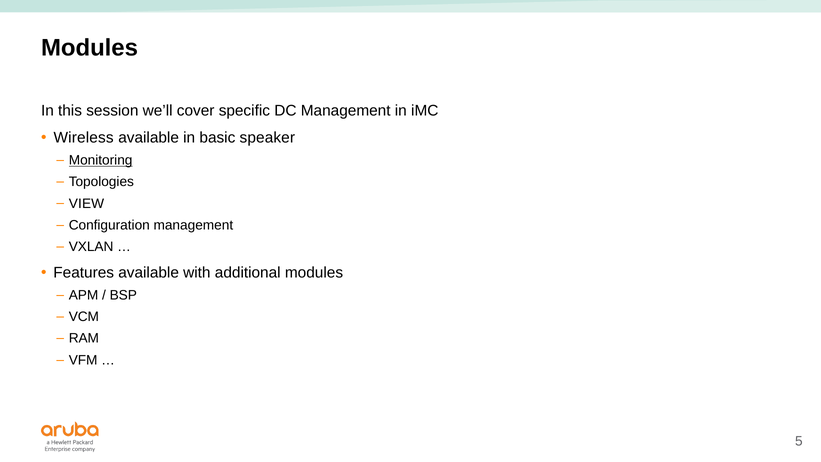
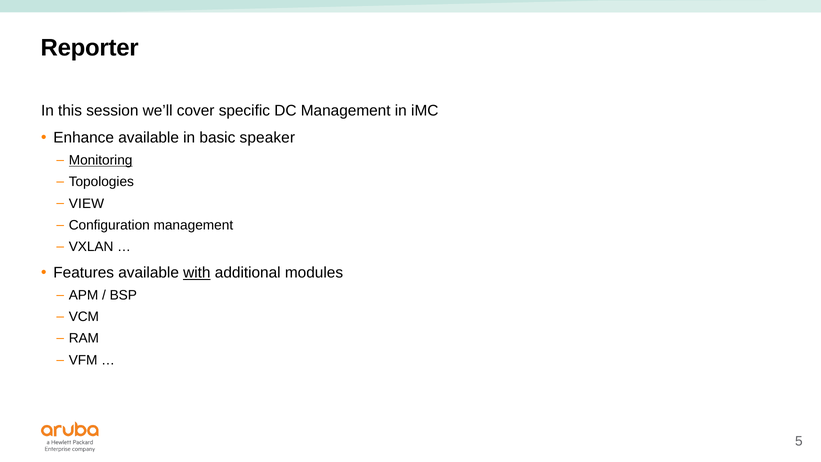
Modules: Modules -> Reporter (90, 48)
Wireless: Wireless -> Enhance (84, 138)
with underline: none -> present (197, 273)
